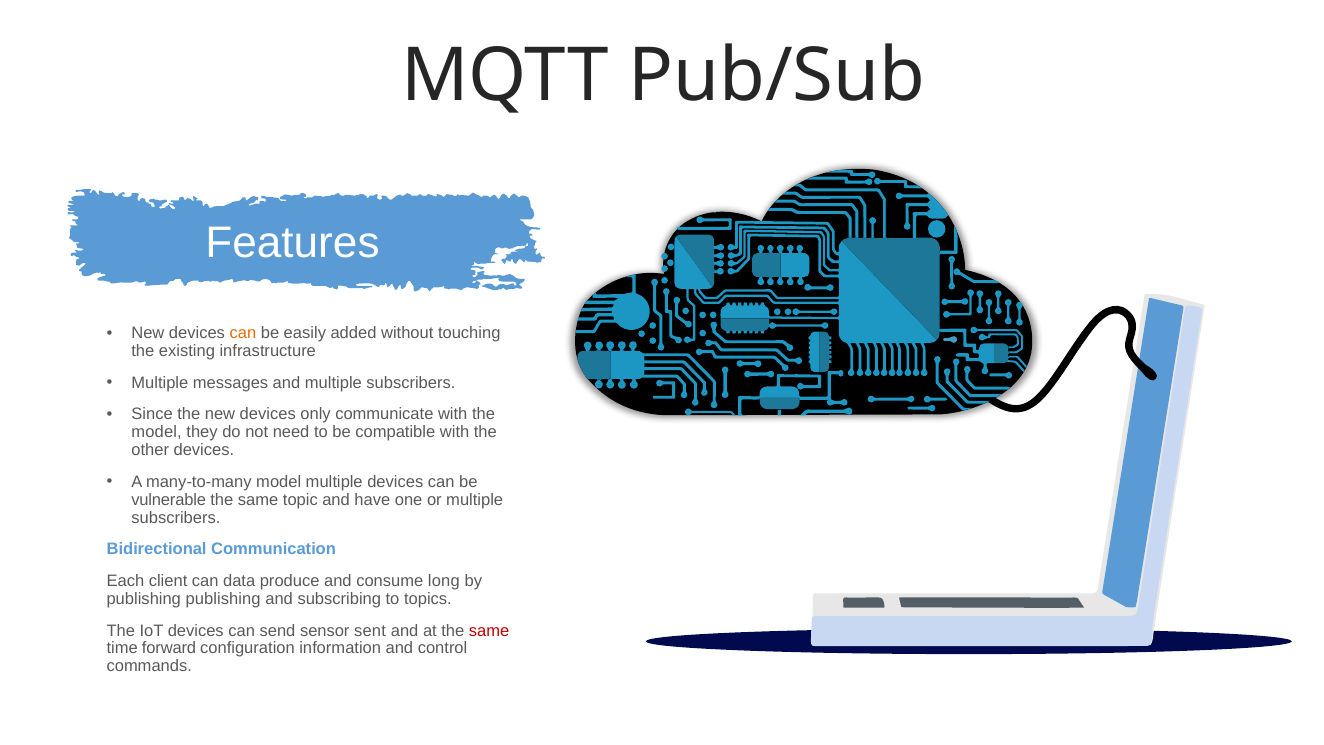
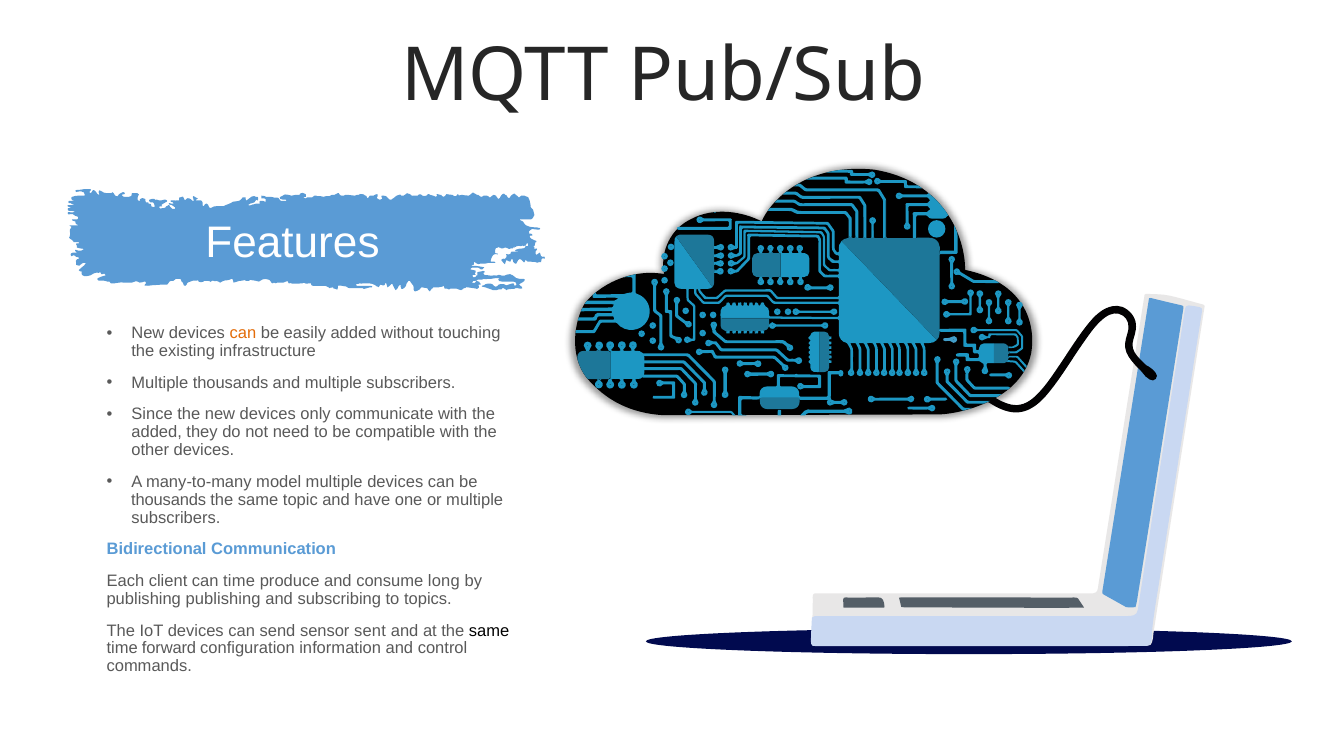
Multiple messages: messages -> thousands (231, 383)
model: model -> added (157, 432)
vulnerable: vulnerable -> thousands (169, 500)
can data: data -> time (239, 581)
same colour: red -> black (489, 630)
